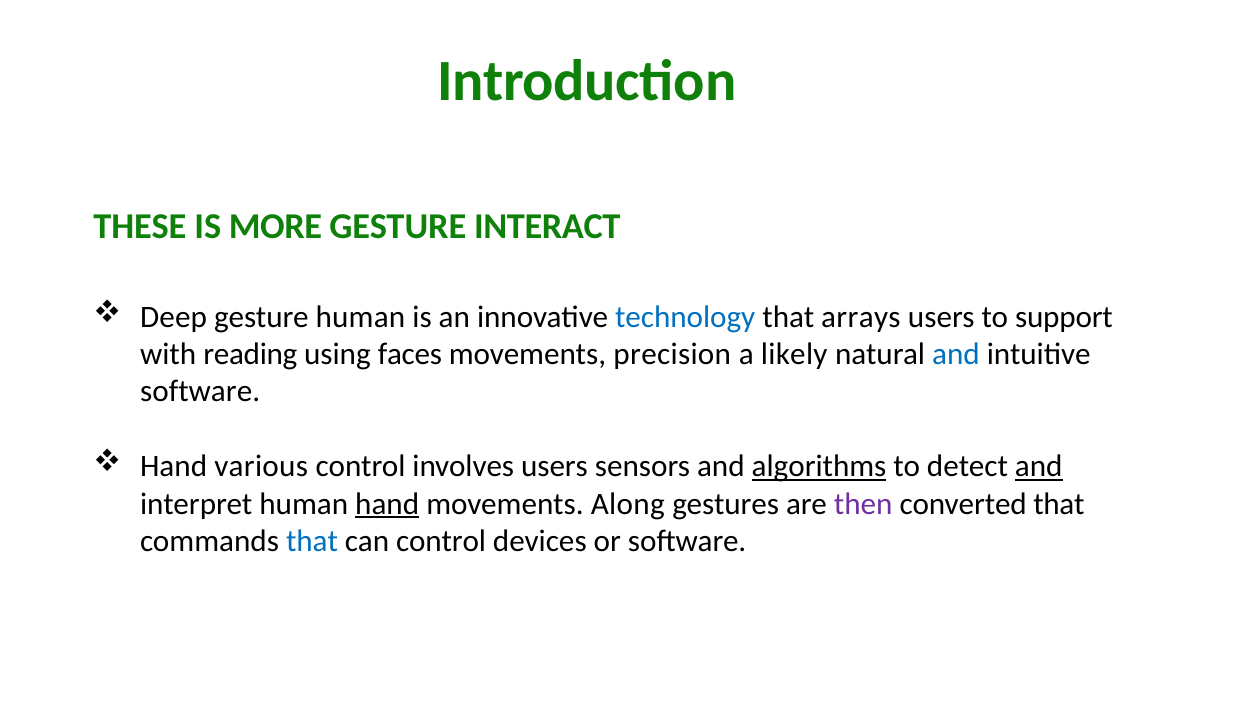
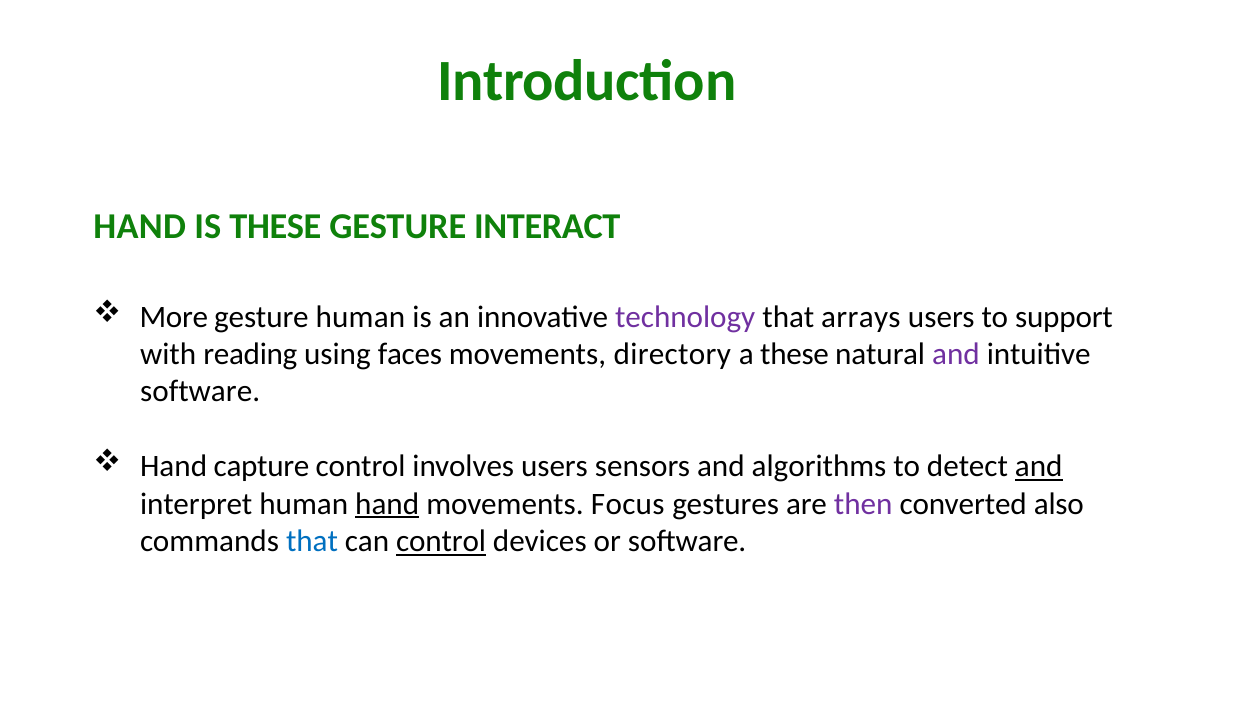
THESE: THESE -> HAND (140, 227)
IS MORE: MORE -> THESE (275, 227)
Deep: Deep -> More (174, 317)
technology colour: blue -> purple (685, 317)
precision: precision -> directory (672, 354)
a likely: likely -> these (795, 354)
and colour: blue -> purple (956, 354)
various: various -> capture (262, 466)
algorithms underline: present -> none (819, 466)
Along: Along -> Focus (628, 504)
converted that: that -> also (1059, 504)
control underline: none -> present (441, 541)
